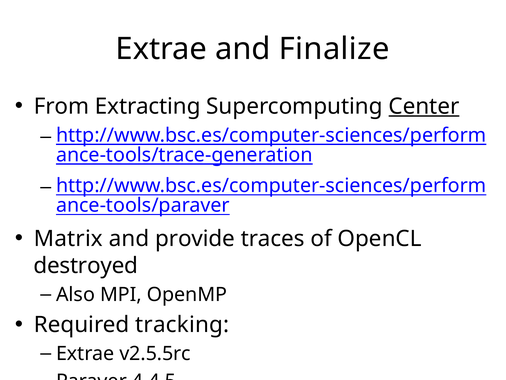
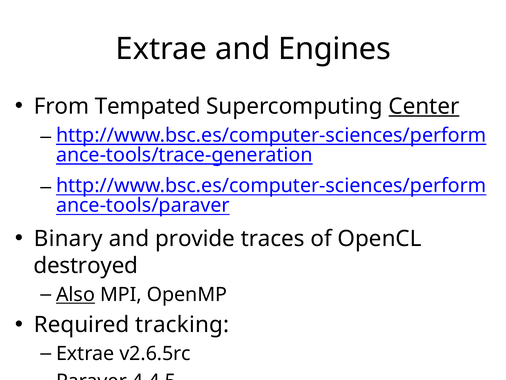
Finalize: Finalize -> Engines (335, 49)
Extracting: Extracting -> Tempated (148, 106)
Matrix: Matrix -> Binary (68, 238)
Also underline: none -> present (75, 294)
v2.5.5rc: v2.5.5rc -> v2.6.5rc (155, 353)
